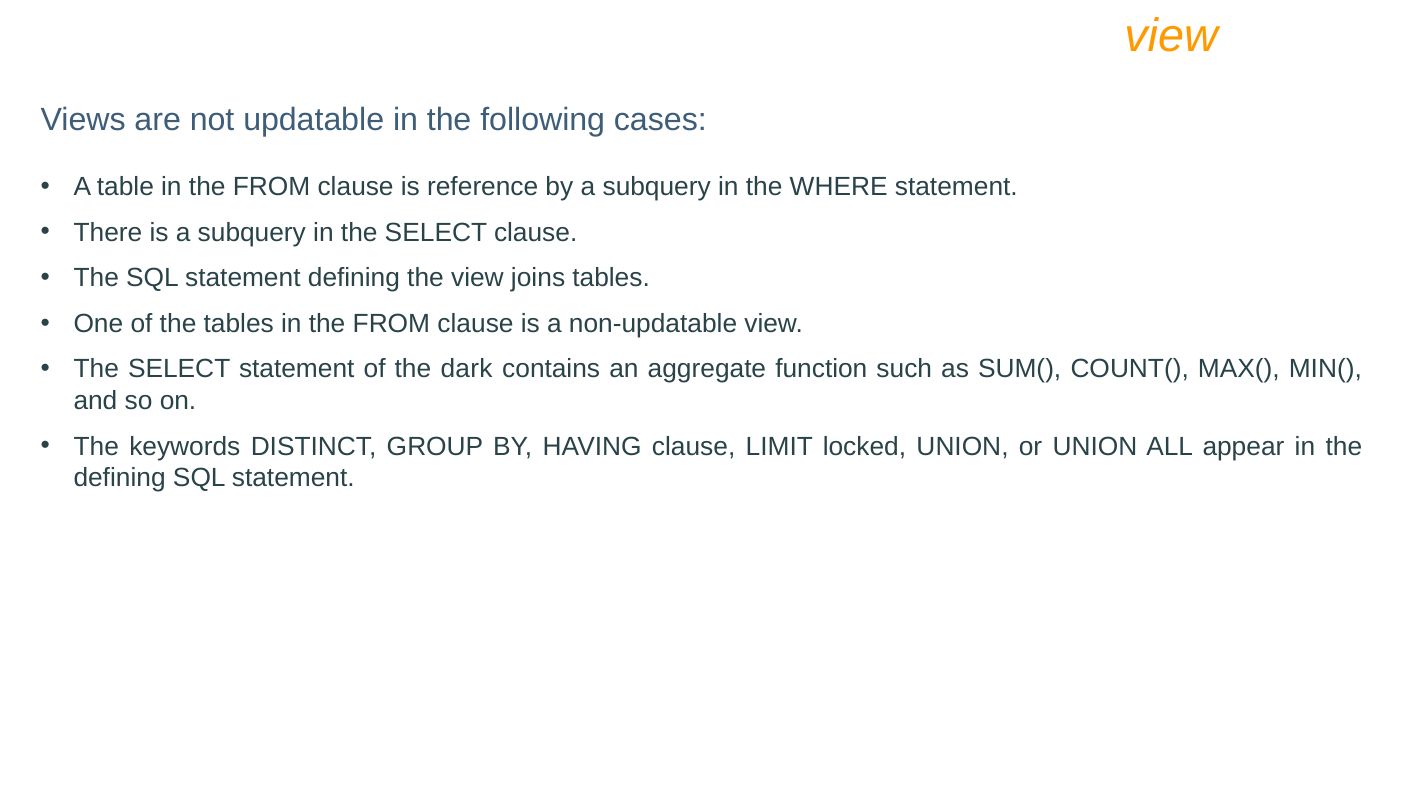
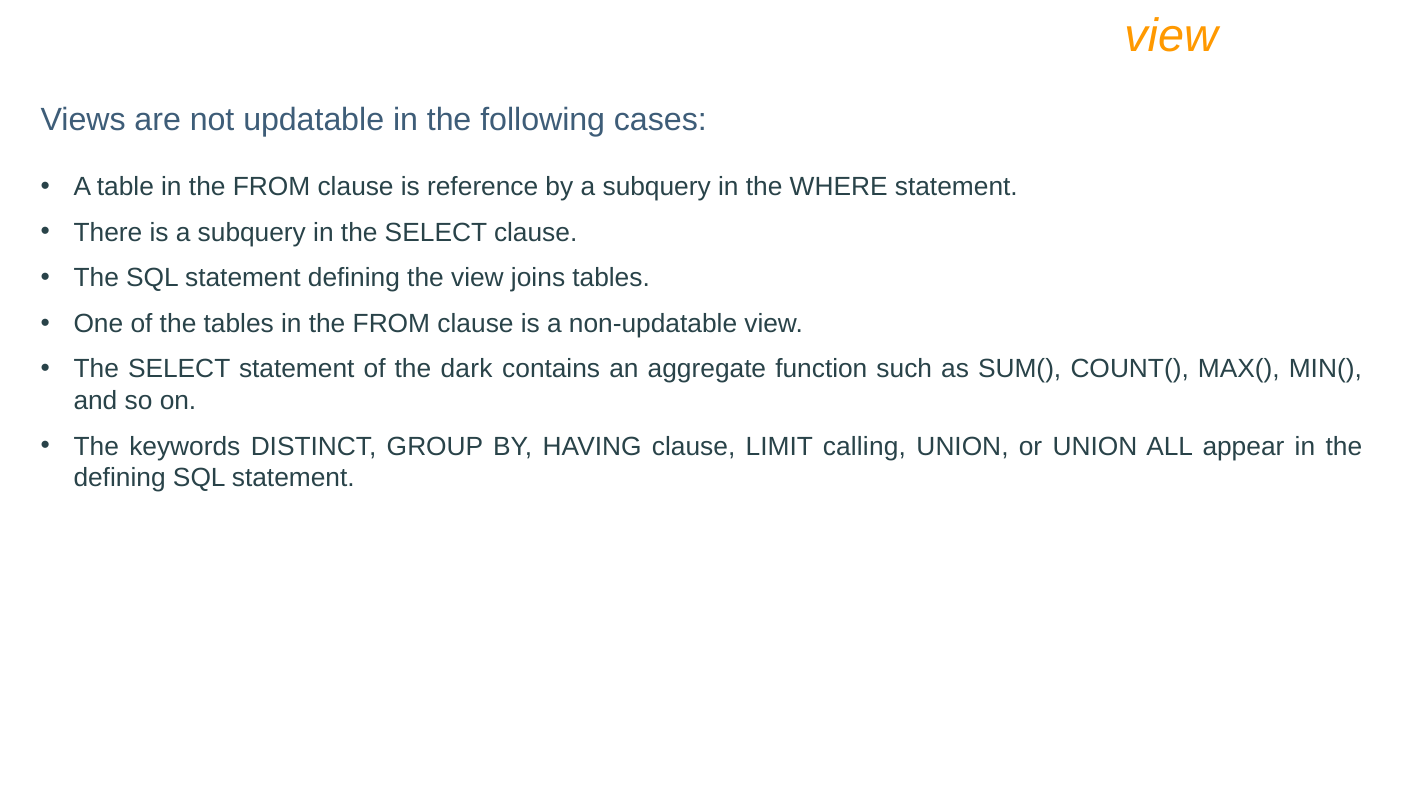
locked: locked -> calling (864, 447)
